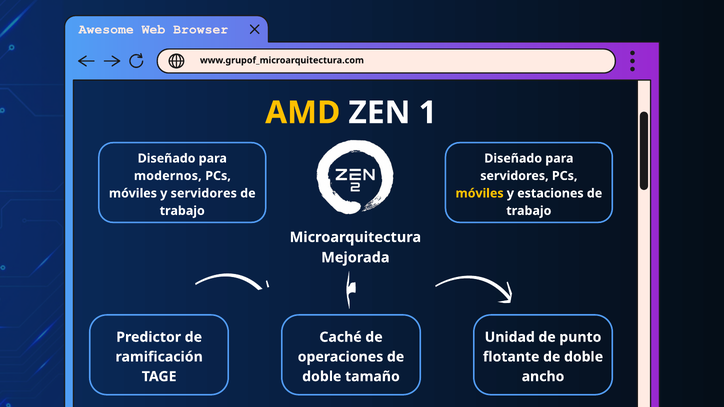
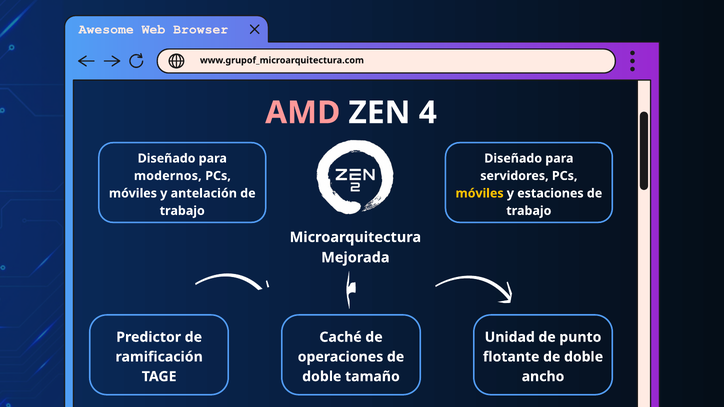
AMD colour: yellow -> pink (303, 113)
1: 1 -> 4 (428, 113)
y servidores: servidores -> antelación (204, 193)
